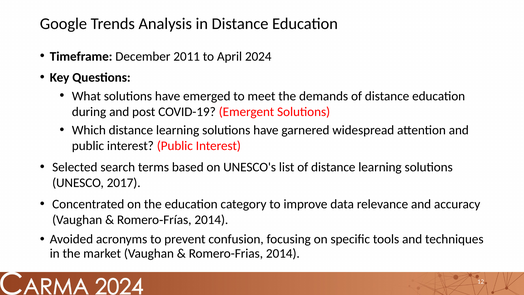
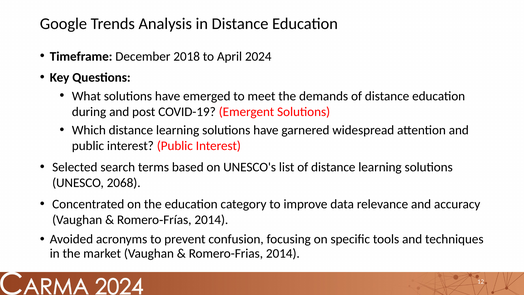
2011: 2011 -> 2018 (187, 56)
2017: 2017 -> 2068 (124, 183)
